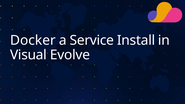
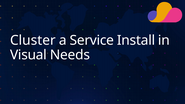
Docker: Docker -> Cluster (33, 40)
Evolve: Evolve -> Needs (70, 55)
